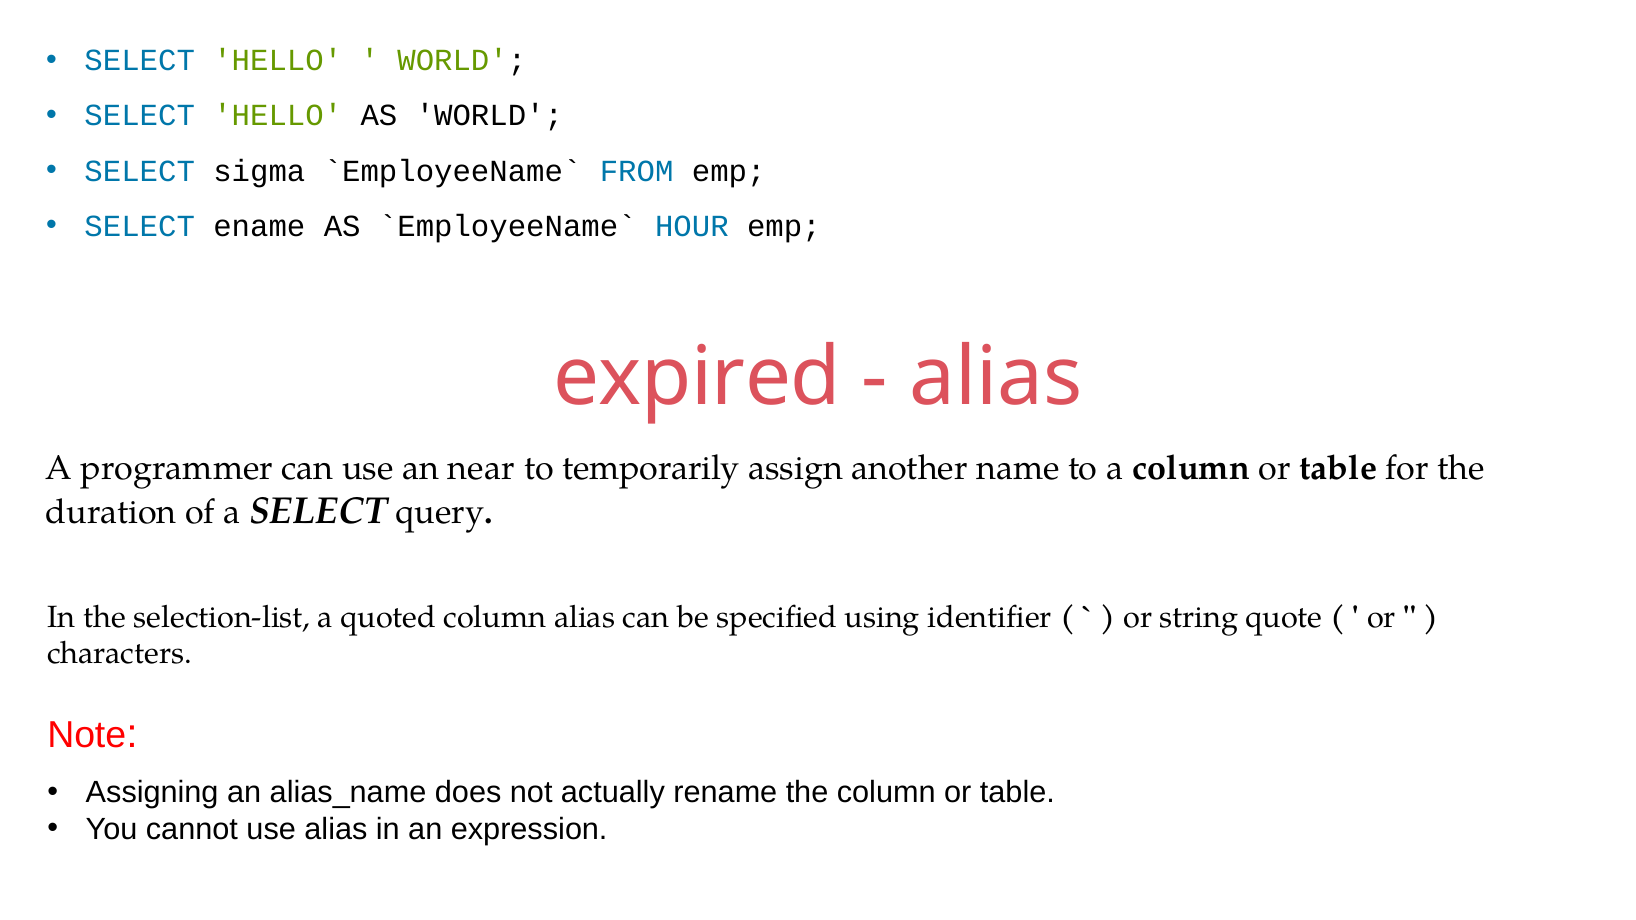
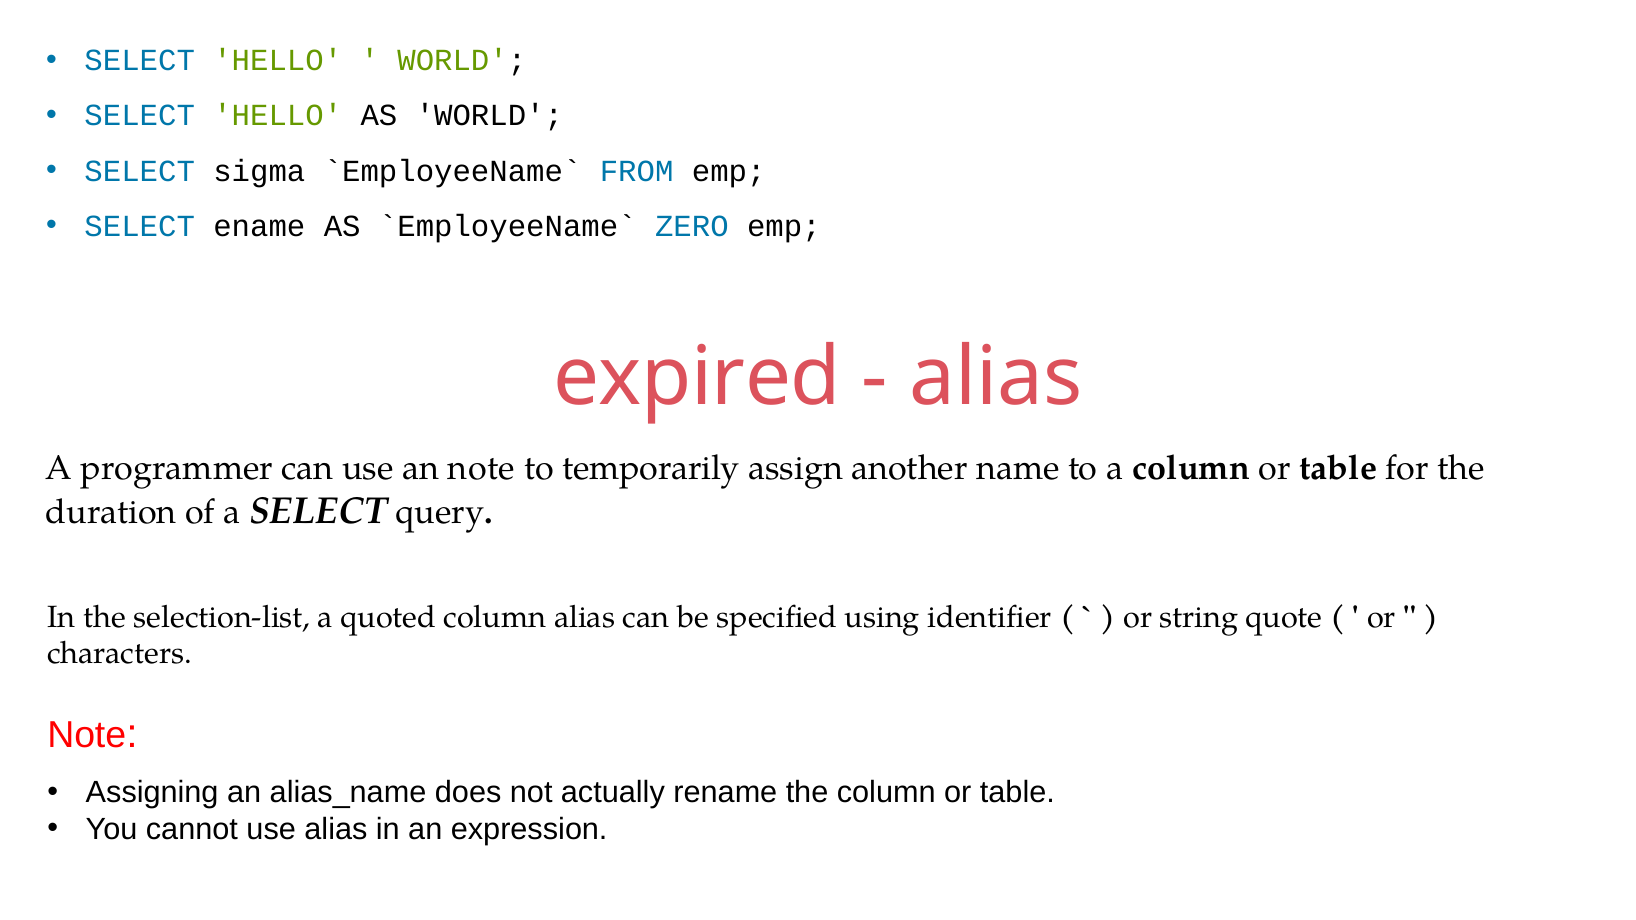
HOUR: HOUR -> ZERO (692, 226)
an near: near -> note (481, 469)
